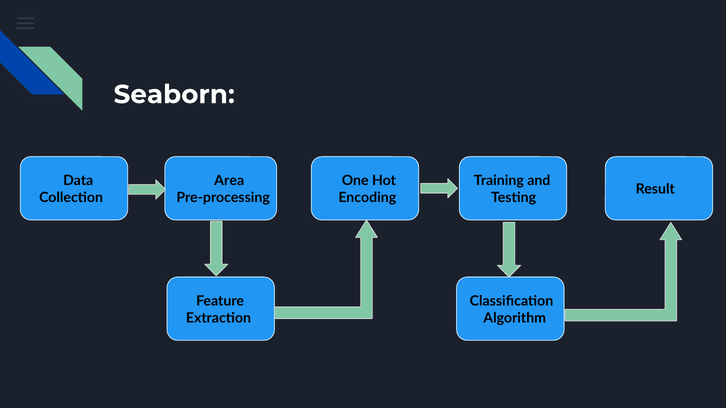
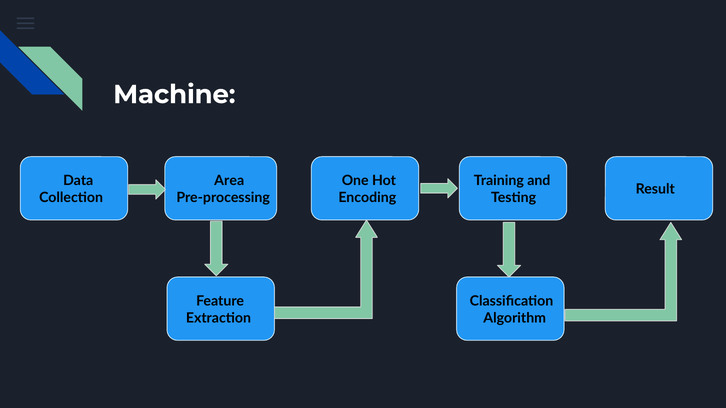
Seaborn: Seaborn -> Machine (174, 95)
